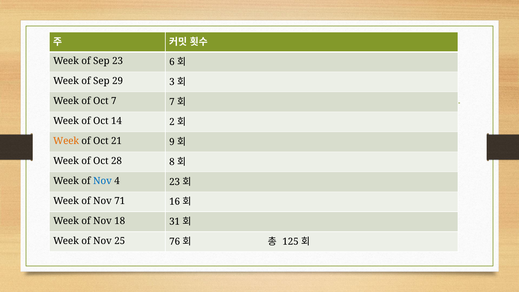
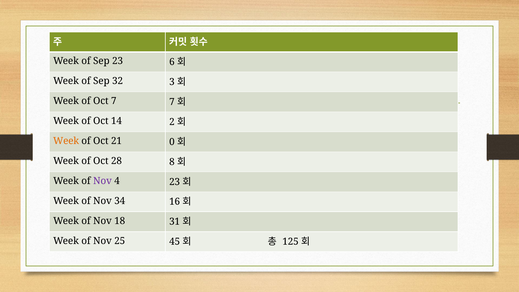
29: 29 -> 32 (118, 81)
9: 9 -> 0 (172, 142)
Nov colour: blue -> purple (102, 181)
71: 71 -> 34 (120, 201)
76: 76 -> 45 (175, 242)
